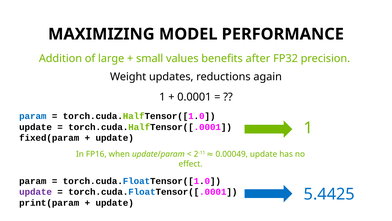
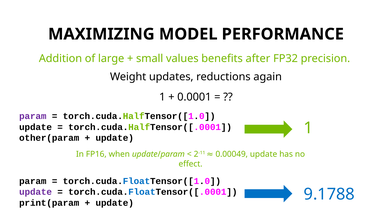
param colour: blue -> purple (33, 116)
fixed(param: fixed(param -> other(param (49, 138)
5.4425: 5.4425 -> 9.1788 (329, 194)
